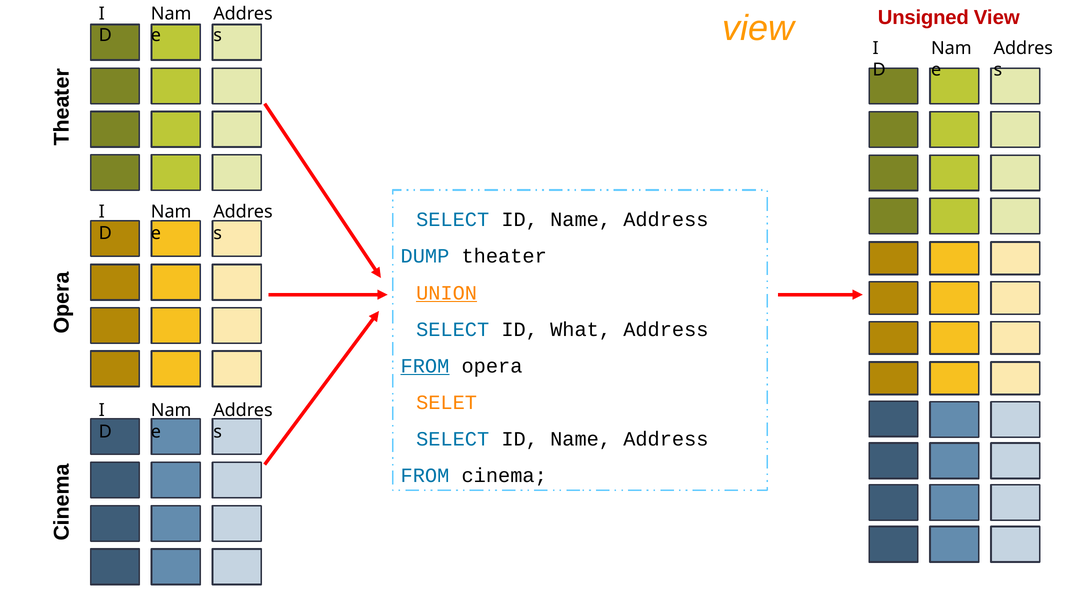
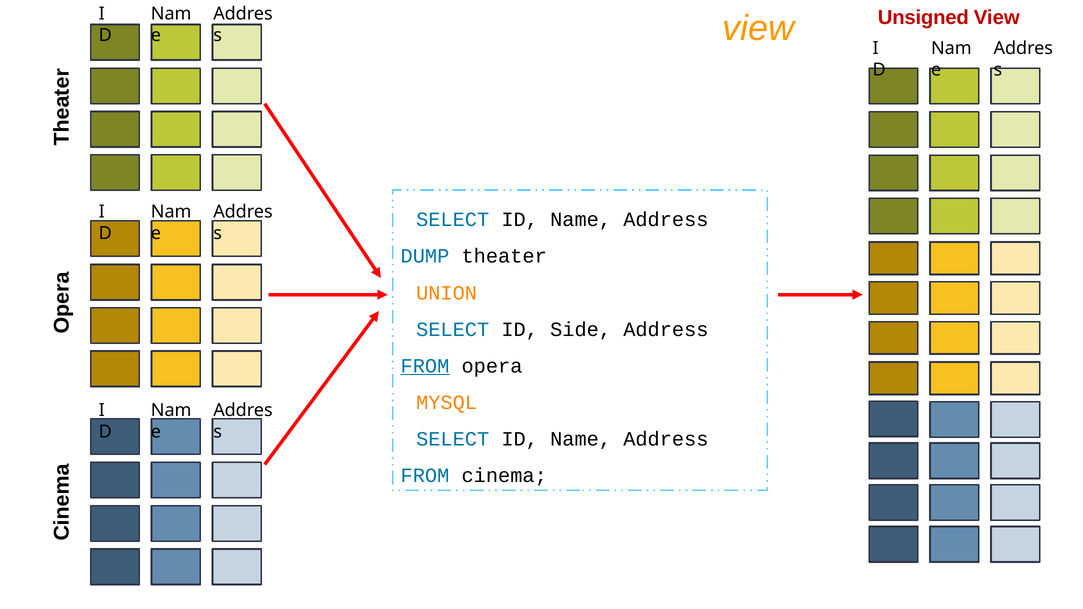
UNION underline: present -> none (447, 293)
What: What -> Side (581, 329)
SELET: SELET -> MYSQL (447, 403)
